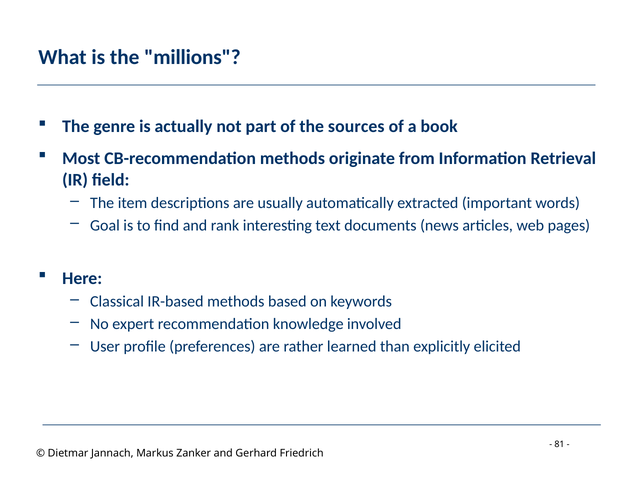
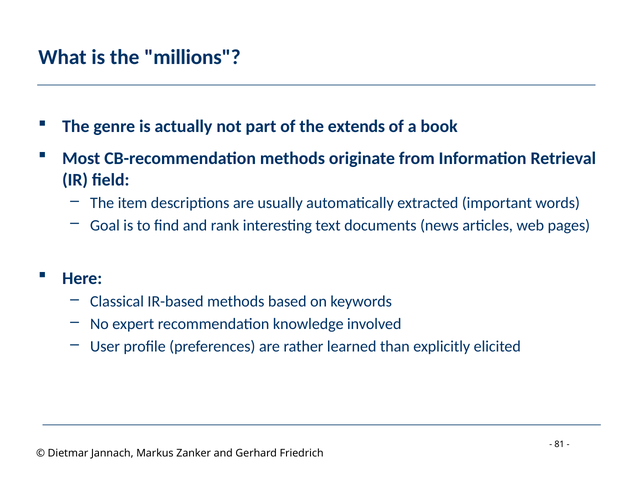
sources: sources -> extends (356, 127)
